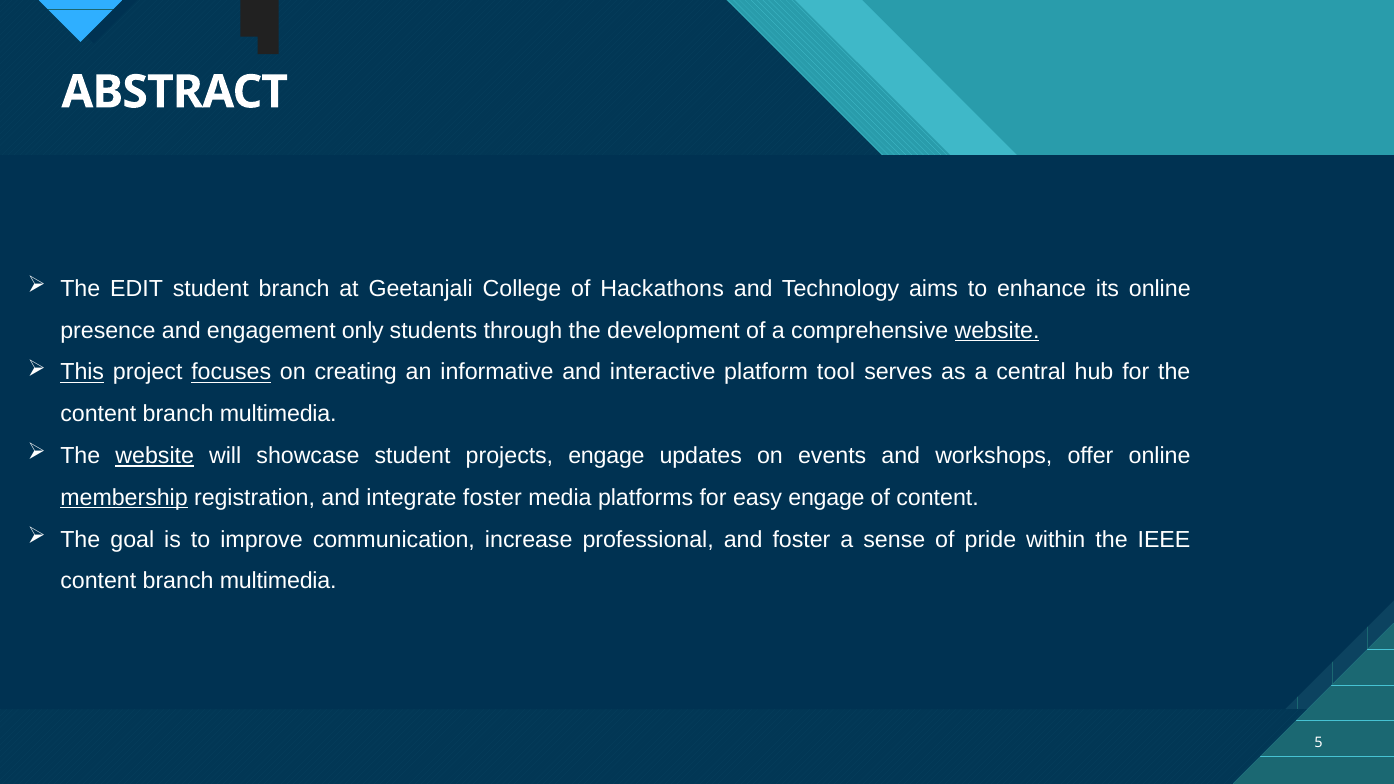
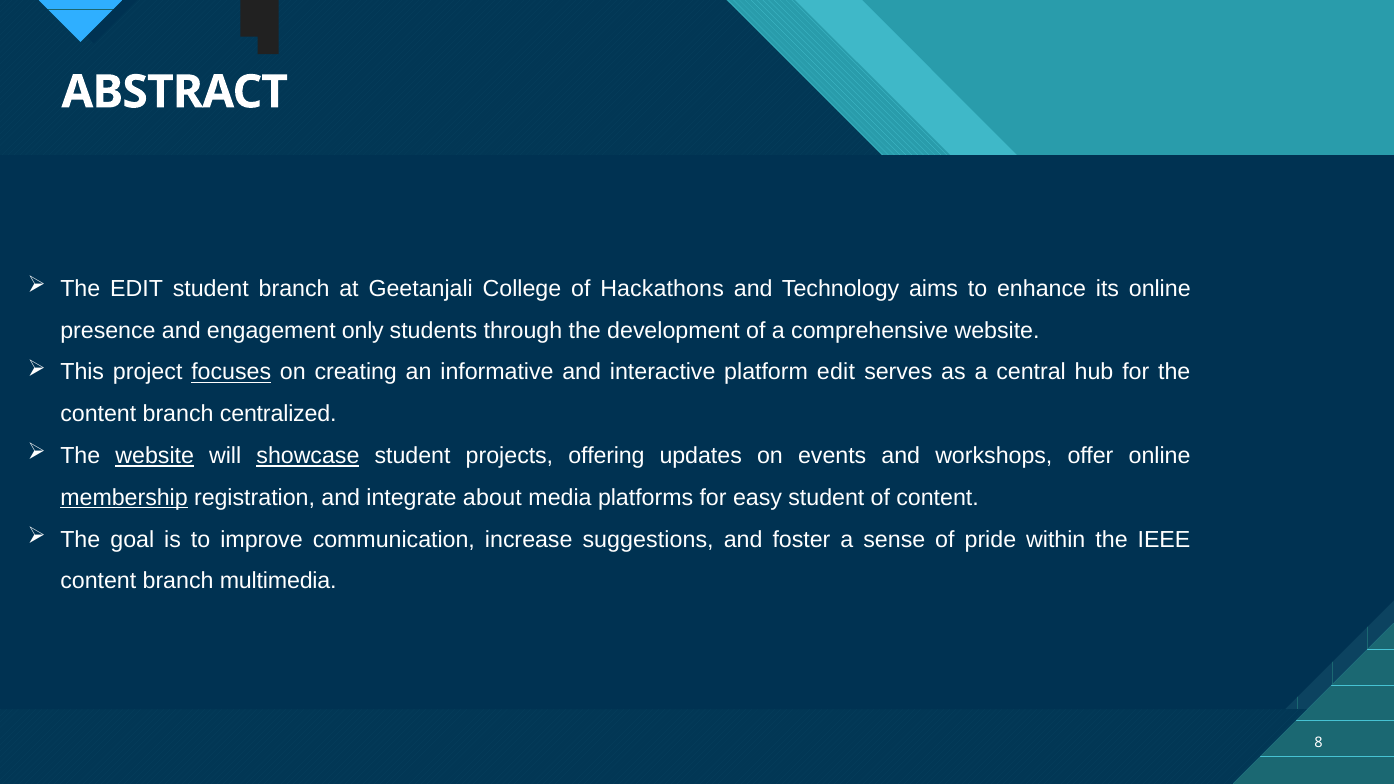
website underline: present -> none (997, 331)
This underline: present -> none (82, 372)
platform tool: tool -> edit (836, 372)
multimedia: multimedia -> centralized (278, 414)
showcase underline: none -> present (308, 456)
projects engage: engage -> offering (606, 456)
integrate foster: foster -> about (492, 498)
easy engage: engage -> student (826, 498)
professional: professional -> suggestions (648, 539)
5: 5 -> 8 (1319, 743)
